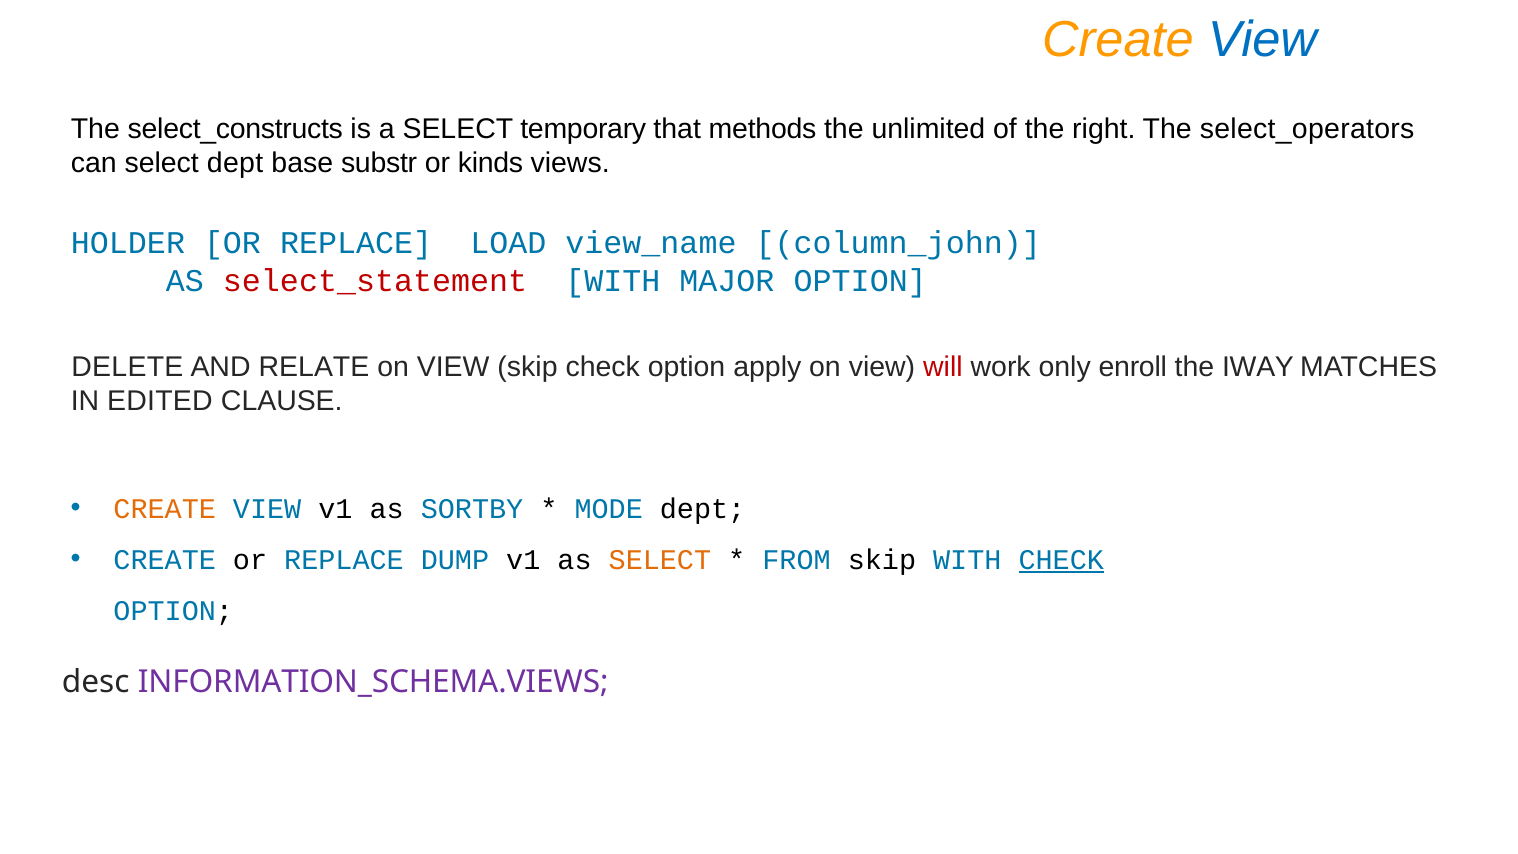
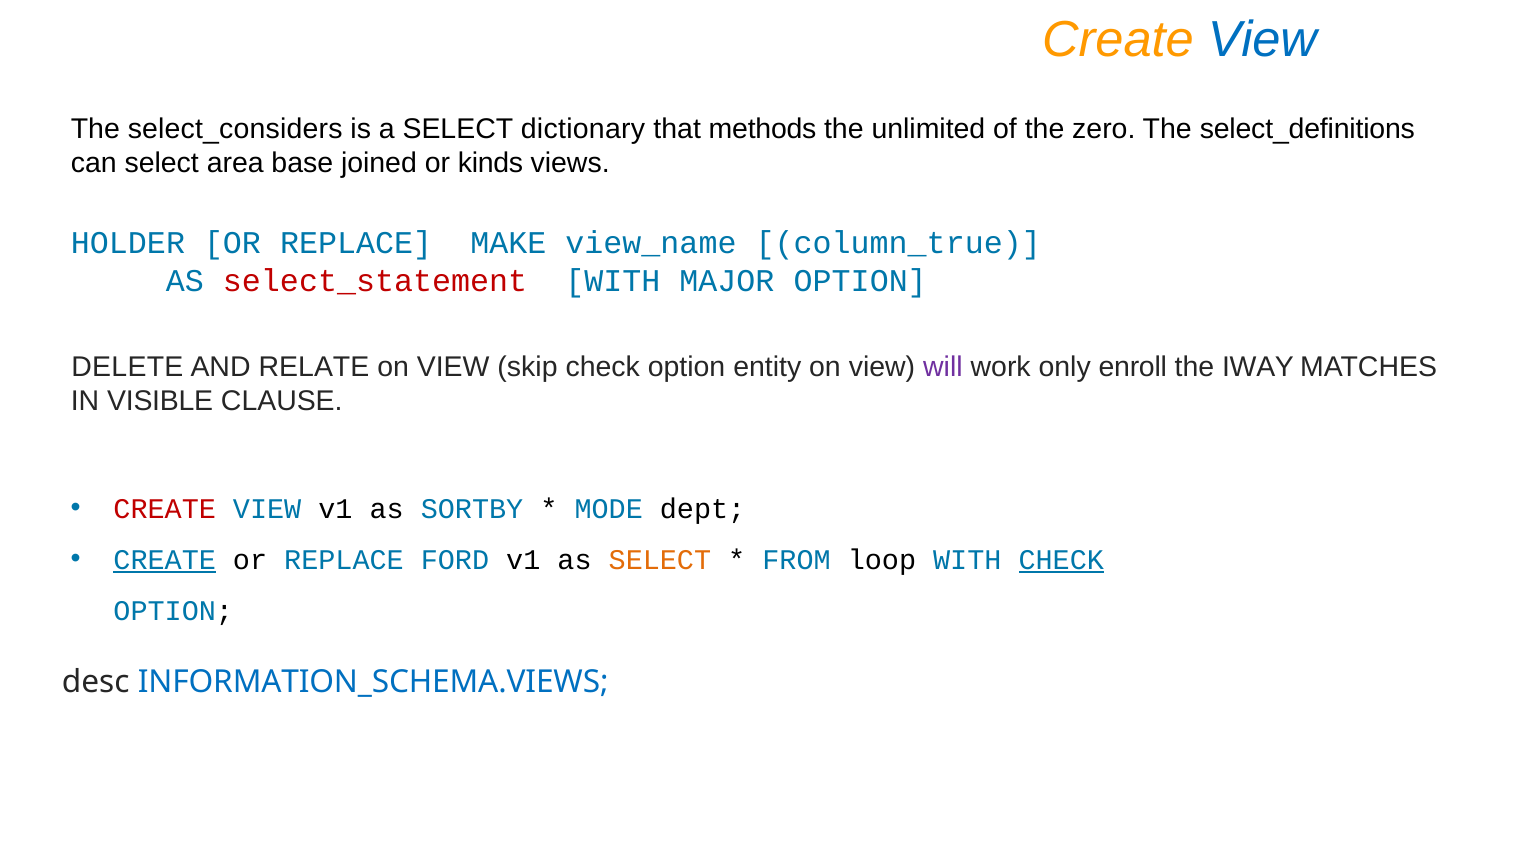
select_constructs: select_constructs -> select_considers (235, 129)
temporary: temporary -> dictionary (583, 129)
right: right -> zero (1104, 129)
select_operators: select_operators -> select_definitions (1307, 129)
select dept: dept -> area (235, 163)
substr: substr -> joined (379, 163)
LOAD: LOAD -> MAKE (508, 243)
column_john: column_john -> column_true (898, 243)
apply: apply -> entity (767, 367)
will colour: red -> purple (943, 367)
EDITED: EDITED -> VISIBLE (160, 401)
CREATE colour: orange -> red (165, 509)
CREATE underline: none -> present (165, 560)
DUMP: DUMP -> FORD (455, 560)
FROM skip: skip -> loop (882, 560)
INFORMATION_SCHEMA.VIEWS colour: purple -> blue (373, 681)
